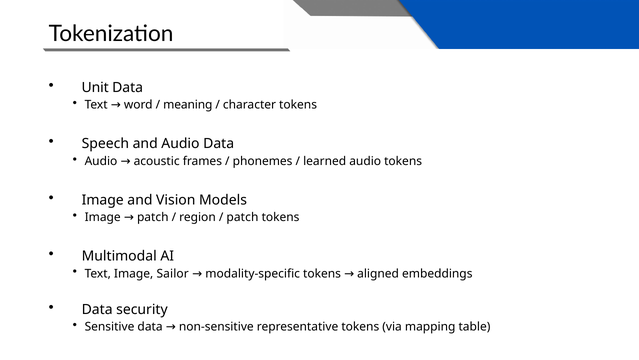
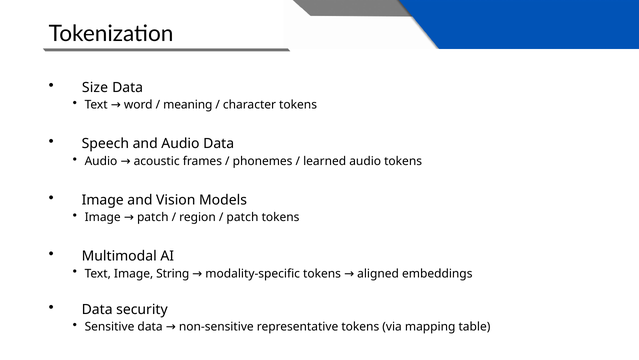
Unit: Unit -> Size (95, 87)
Sailor: Sailor -> String (173, 273)
